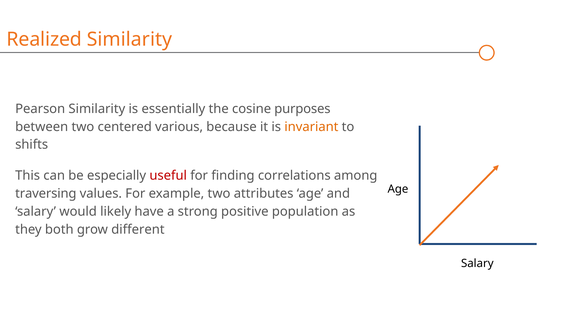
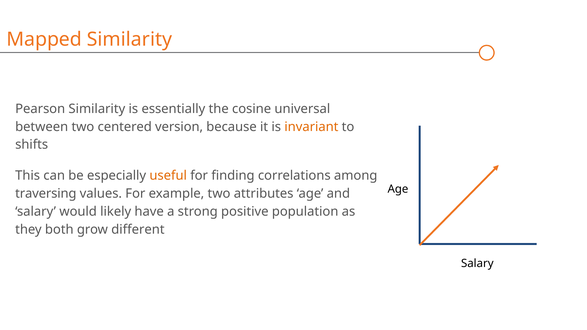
Realized: Realized -> Mapped (44, 39)
purposes: purposes -> universal (302, 109)
various: various -> version (179, 127)
useful colour: red -> orange (168, 176)
